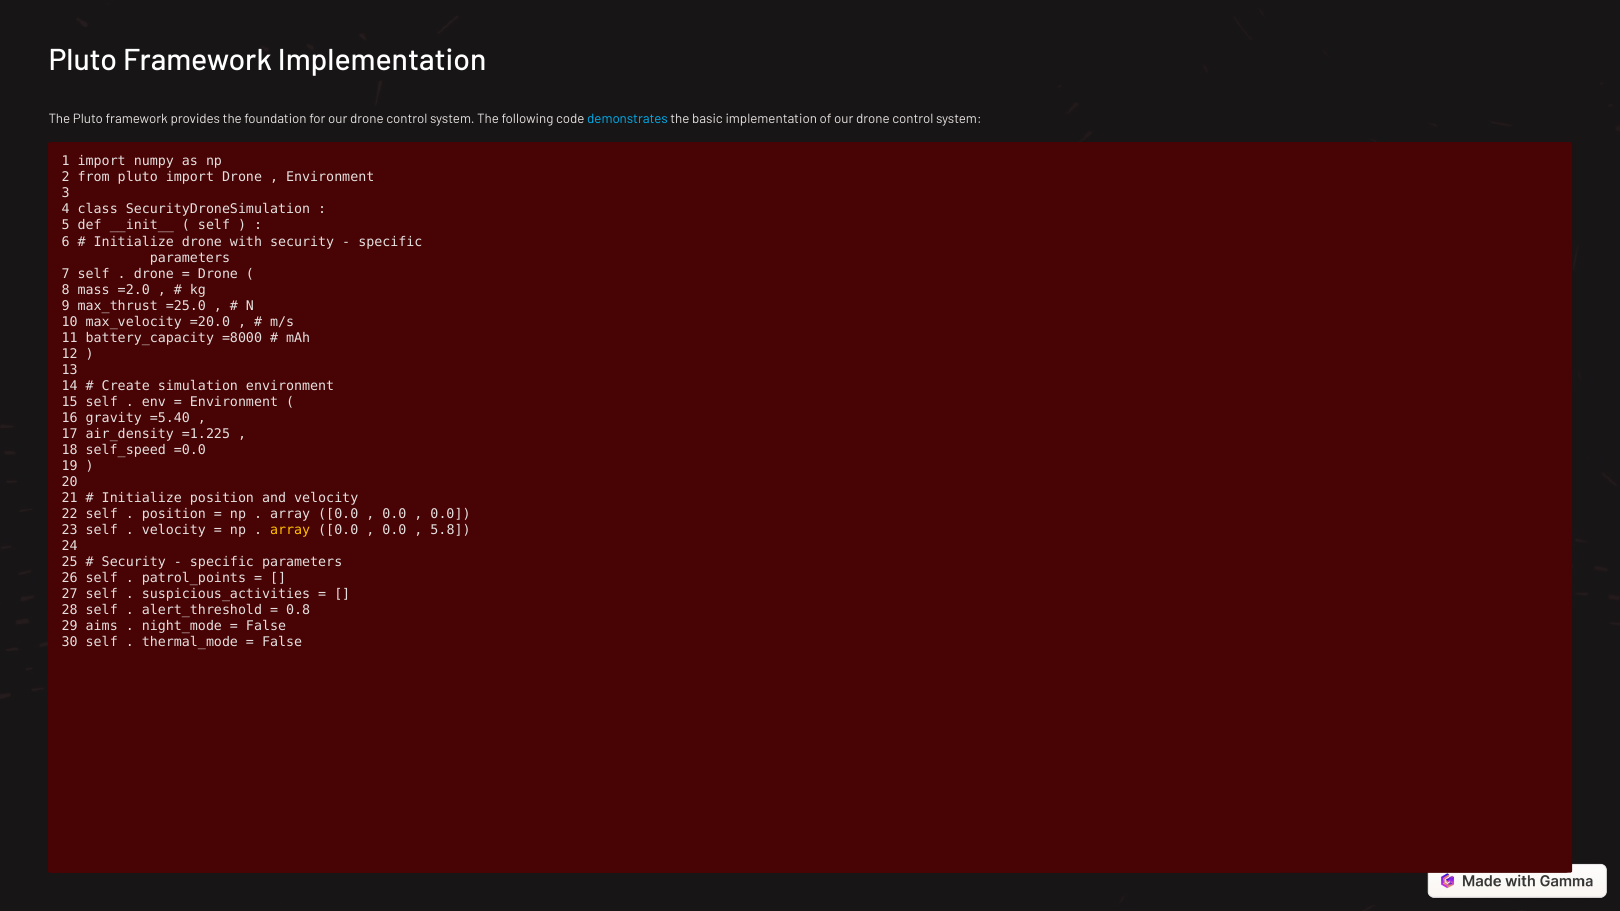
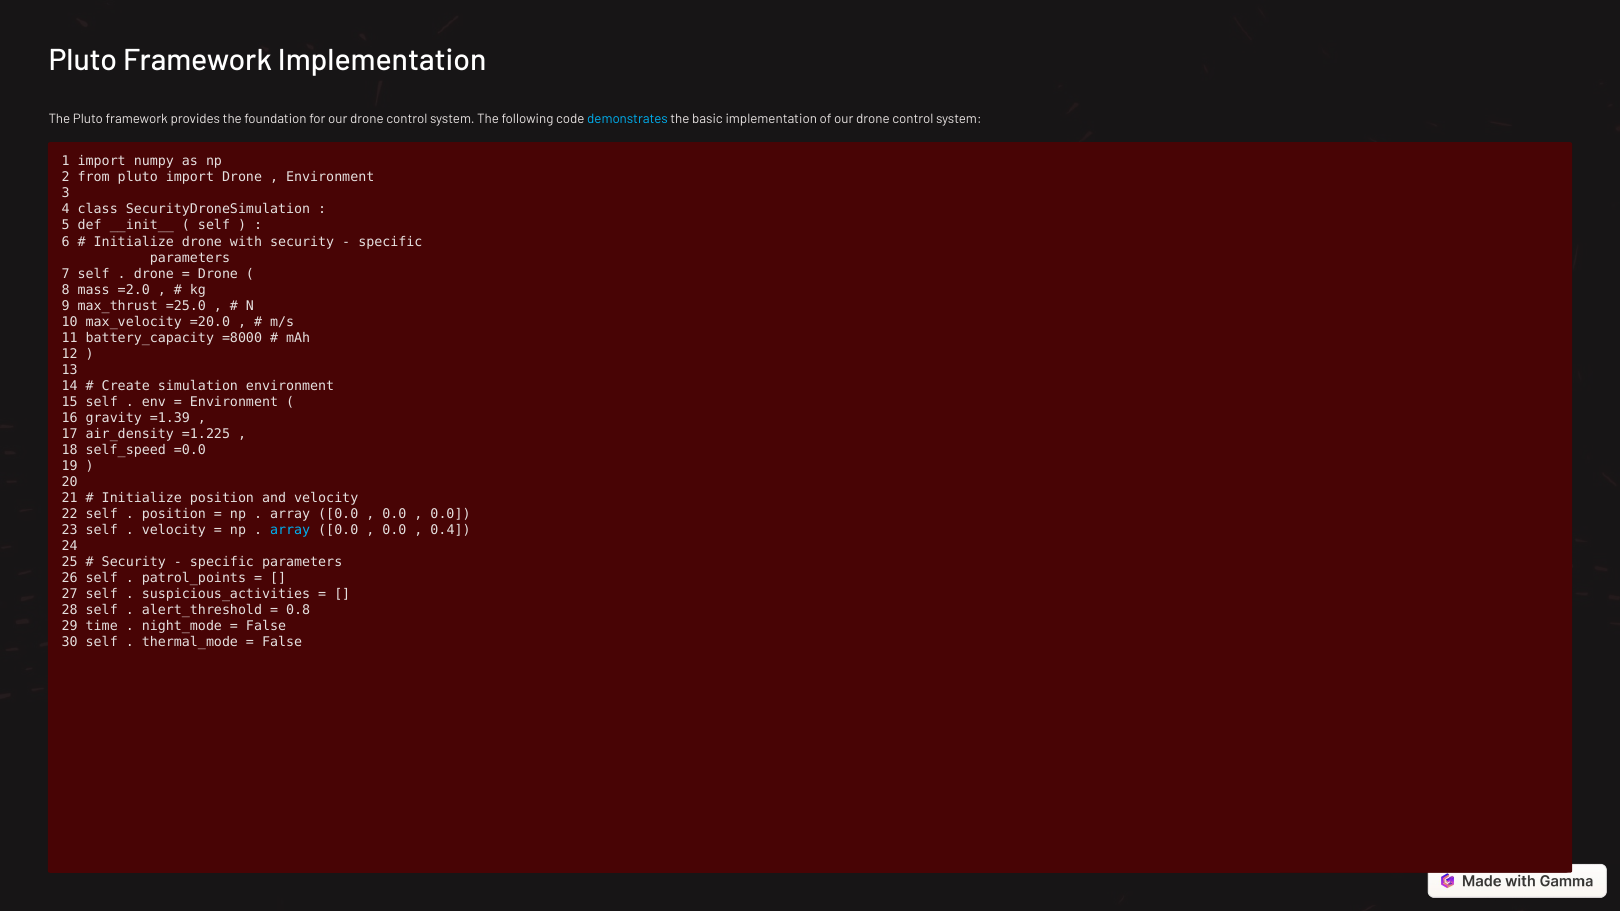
=5.40: =5.40 -> =1.39 (170, 418)
array colour: yellow -> light blue (290, 530)
5.8: 5.8 -> 0.4 (451, 530)
aims: aims -> time (102, 626)
